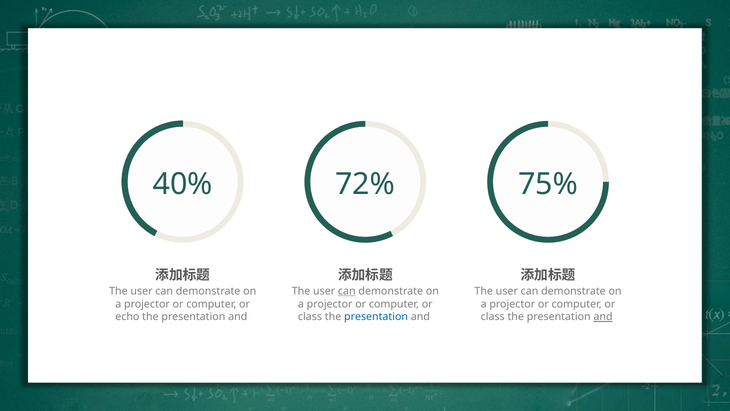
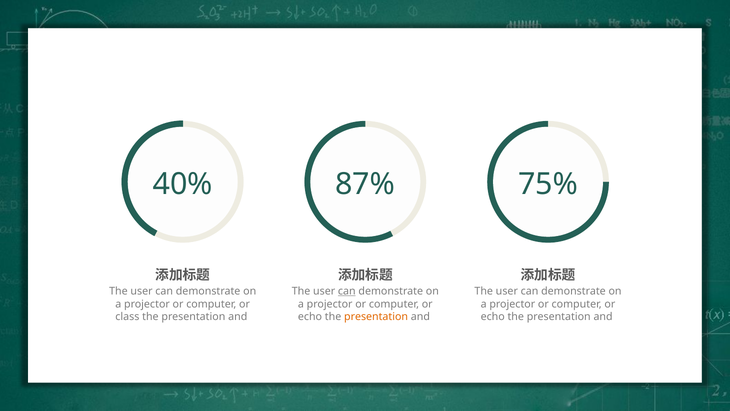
72%: 72% -> 87% (365, 184)
echo: echo -> class (127, 317)
class: class -> echo (310, 317)
presentation colour: blue -> orange (376, 317)
class: class -> echo (493, 317)
and underline: present -> none (603, 317)
